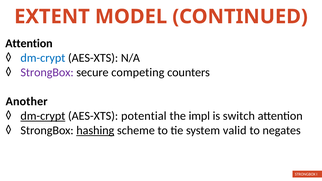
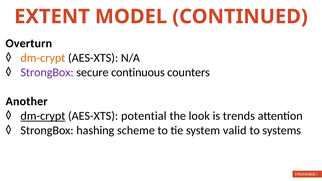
Attention: Attention -> Overturn (29, 43)
dm-crypt colour: blue -> orange (43, 58)
competing: competing -> continuous (138, 72)
impl: impl -> look (199, 116)
switch: switch -> trends (239, 116)
hashing underline: present -> none (95, 130)
negates: negates -> systems (282, 130)
